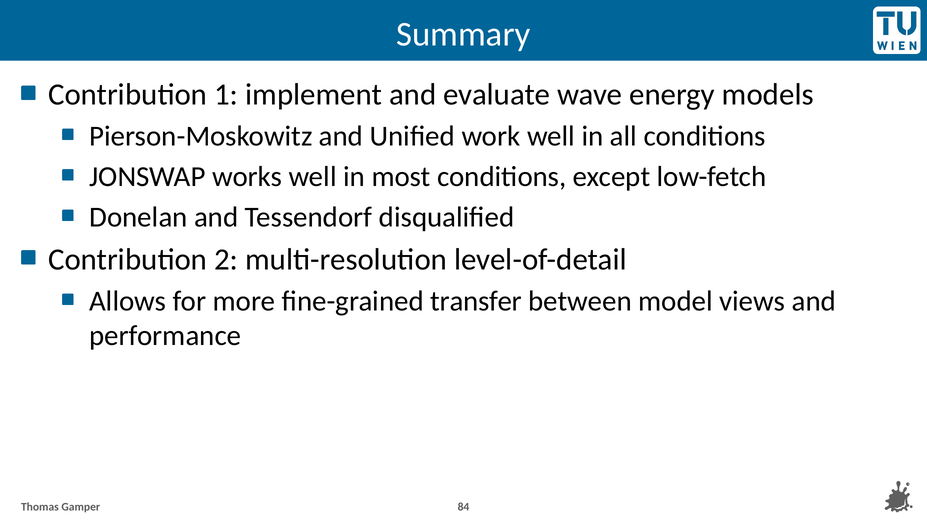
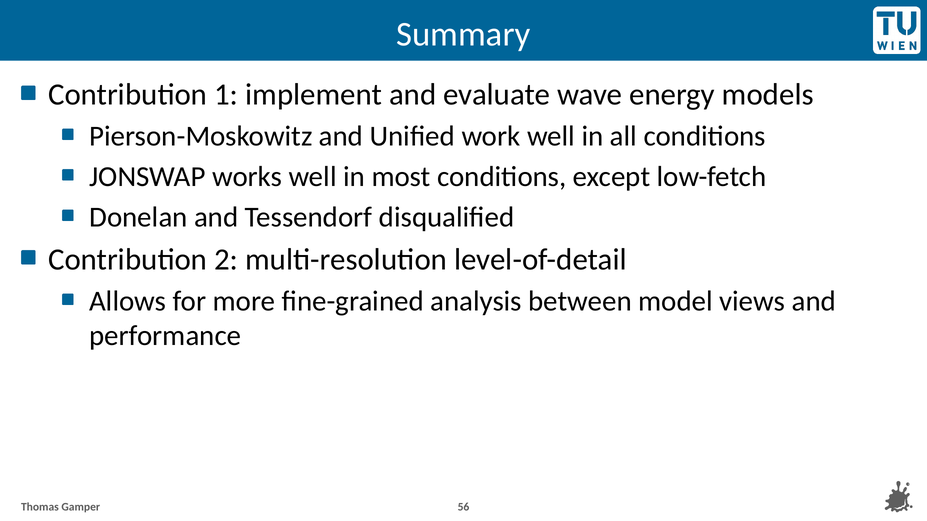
transfer: transfer -> analysis (476, 301)
84: 84 -> 56 (463, 507)
